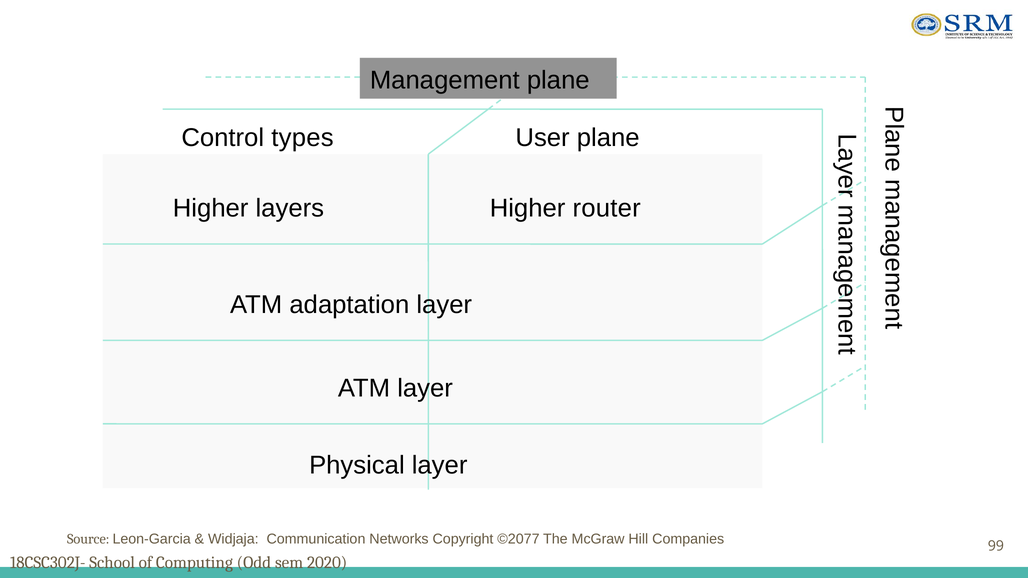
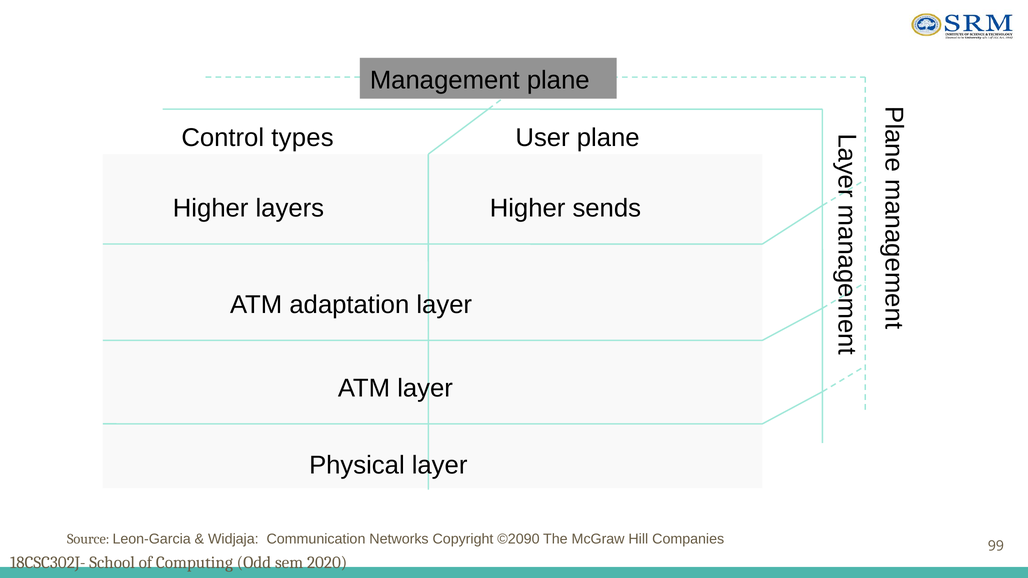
router: router -> sends (607, 209)
©2077: ©2077 -> ©2090 (518, 539)
